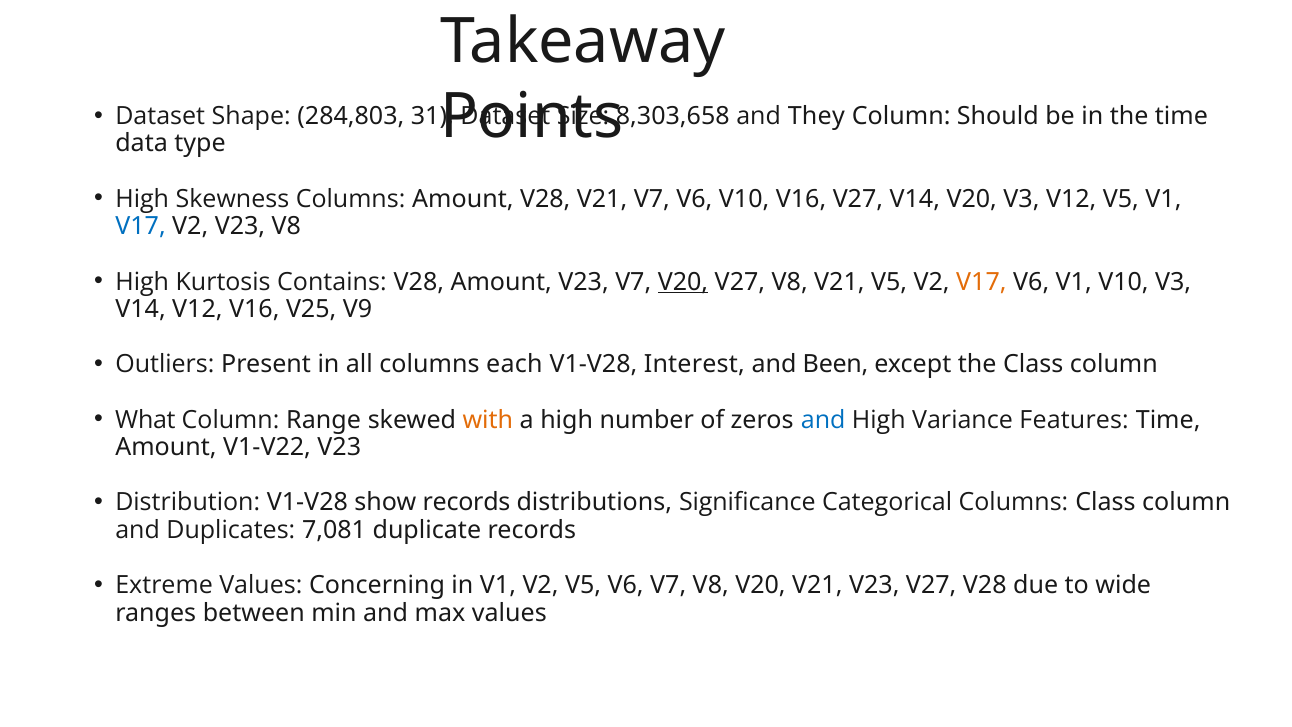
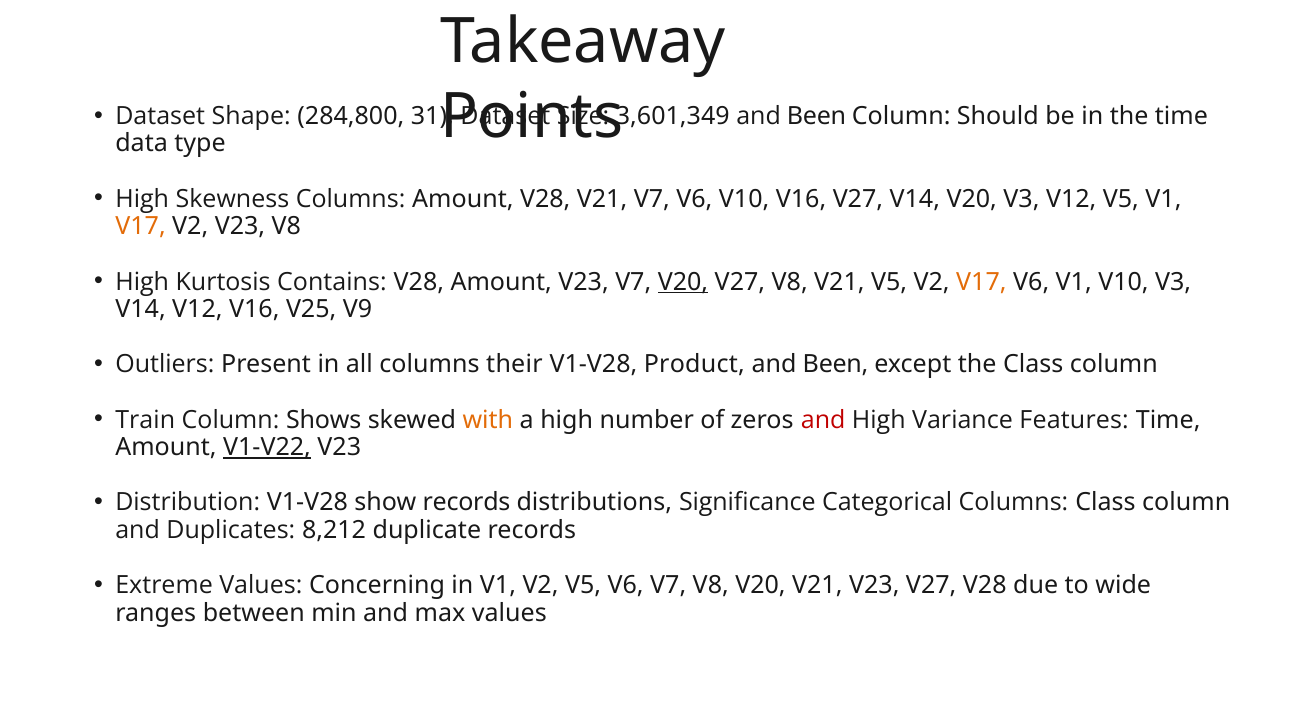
284,803: 284,803 -> 284,800 (351, 116)
8,303,658: 8,303,658 -> 3,601,349 (673, 116)
They: They -> Been (817, 116)
V17 colour: blue -> orange (141, 226)
each: each -> their (514, 364)
Interest: Interest -> Product (694, 364)
What: What -> Train (145, 420)
Range: Range -> Shows (324, 420)
and colour: blue -> red (823, 420)
V1-V22 underline: none -> present (267, 447)
7,081: 7,081 -> 8,212 (334, 530)
